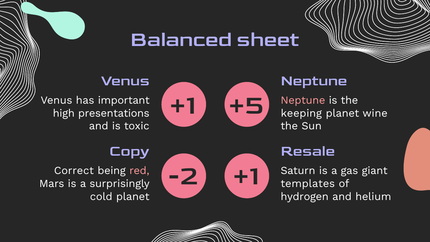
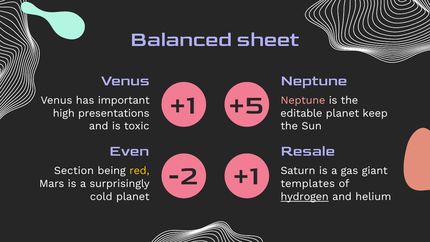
keeping: keeping -> editable (301, 113)
wine: wine -> keep (375, 113)
Copy: Copy -> Even (129, 151)
Correct: Correct -> Section (74, 171)
red colour: pink -> yellow (139, 171)
hydrogen underline: none -> present (305, 196)
